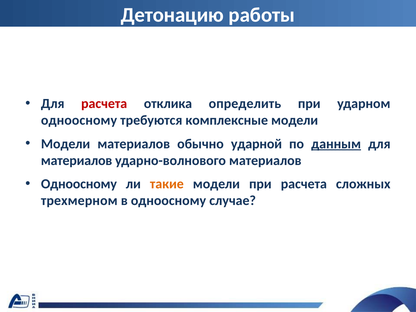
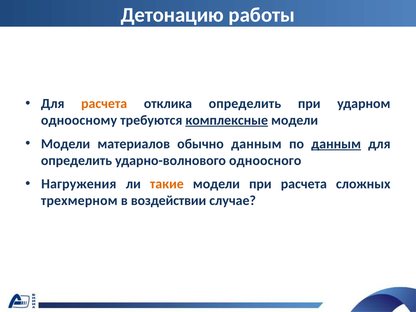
расчета colour: red -> orange (104, 104)
комплексные underline: none -> present (227, 120)
обычно ударной: ударной -> данным (256, 144)
материалов: материалов -> определить (77, 160)
ударно-волнового материалов: материалов -> одноосного (265, 160)
Одноосному: Одноосному -> Нагружения (79, 184)
в одноосному: одноосному -> воздействии (169, 201)
